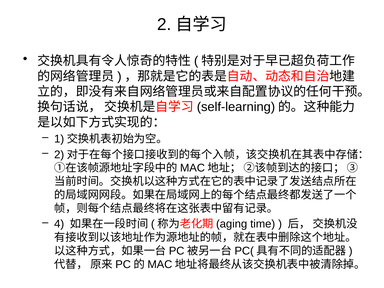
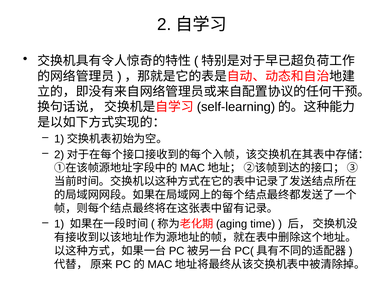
4: 4 -> 1 (59, 224)
